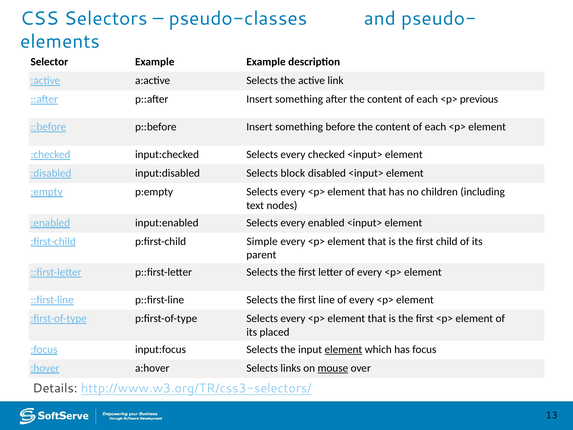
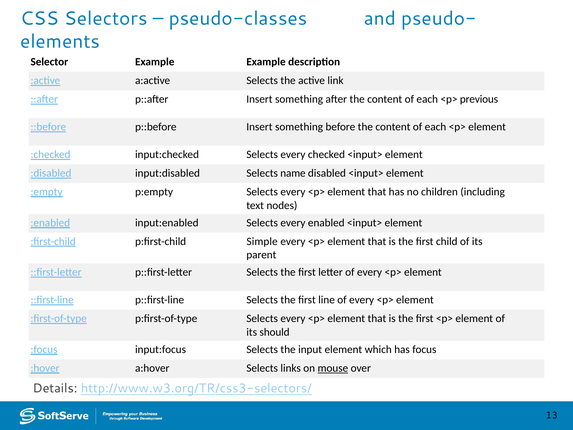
block: block -> name (293, 173)
placed: placed -> should (275, 332)
element underline: present -> none (343, 349)
